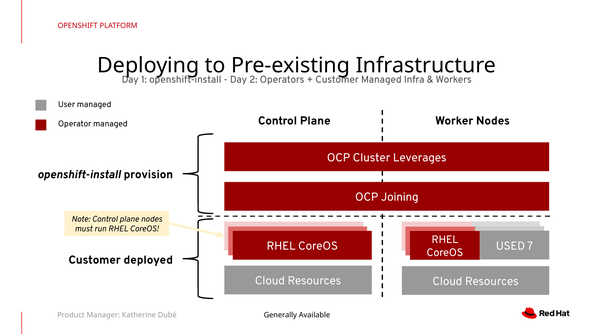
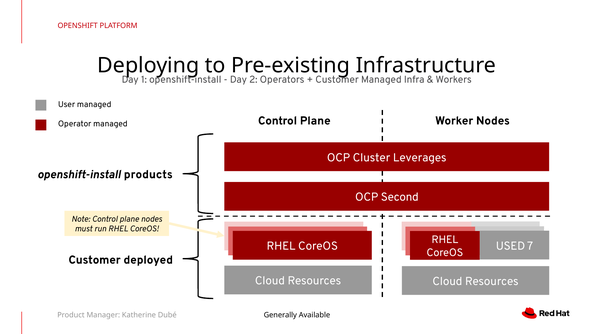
provision: provision -> products (148, 174)
Joining: Joining -> Second (400, 197)
